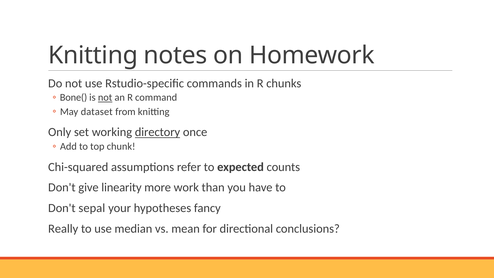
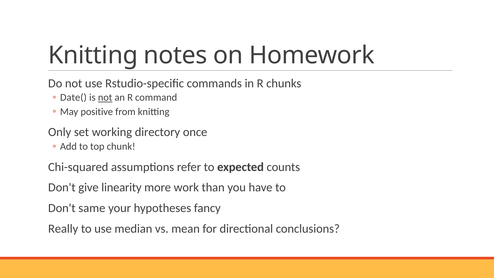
Bone(: Bone( -> Date( (73, 98)
dataset: dataset -> positive (97, 112)
directory underline: present -> none (158, 132)
sepal: sepal -> same (92, 208)
